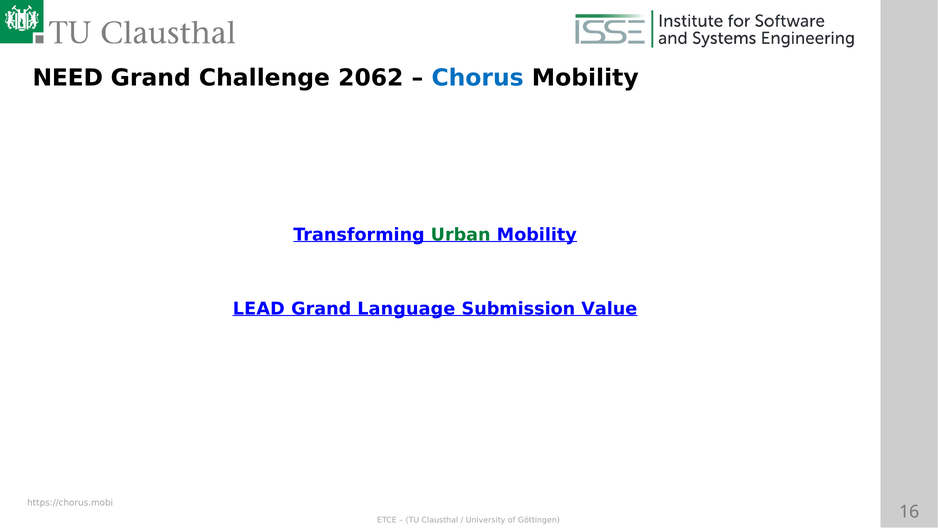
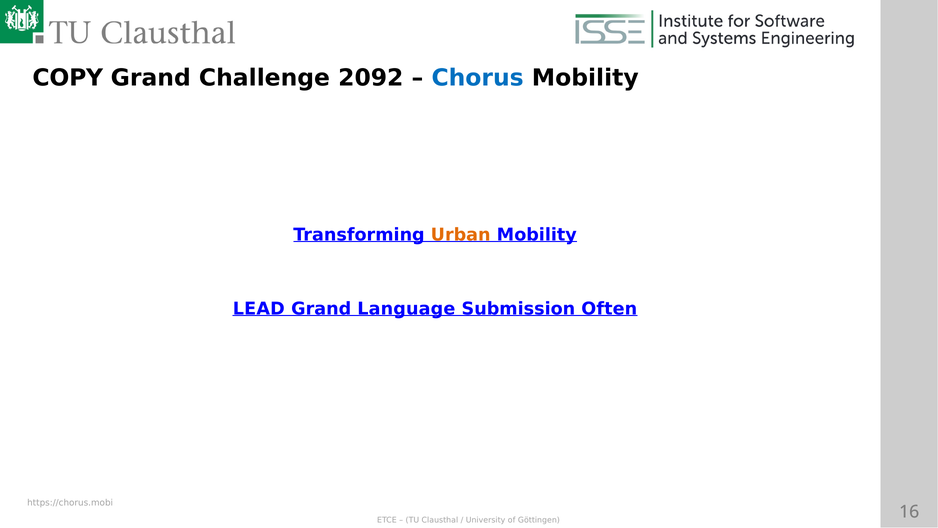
NEED: NEED -> COPY (68, 78)
2062: 2062 -> 2092 (371, 78)
Urban colour: green -> orange (461, 235)
Value: Value -> Often (609, 309)
